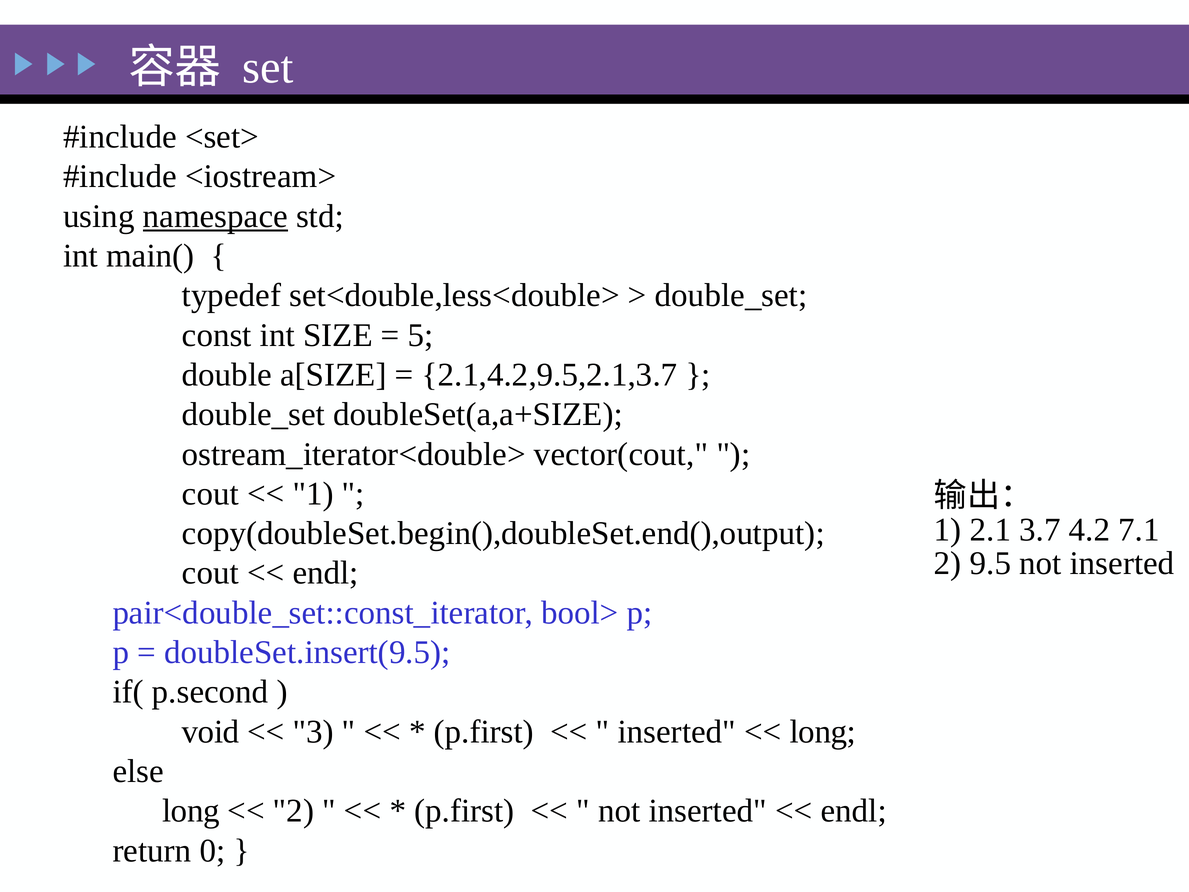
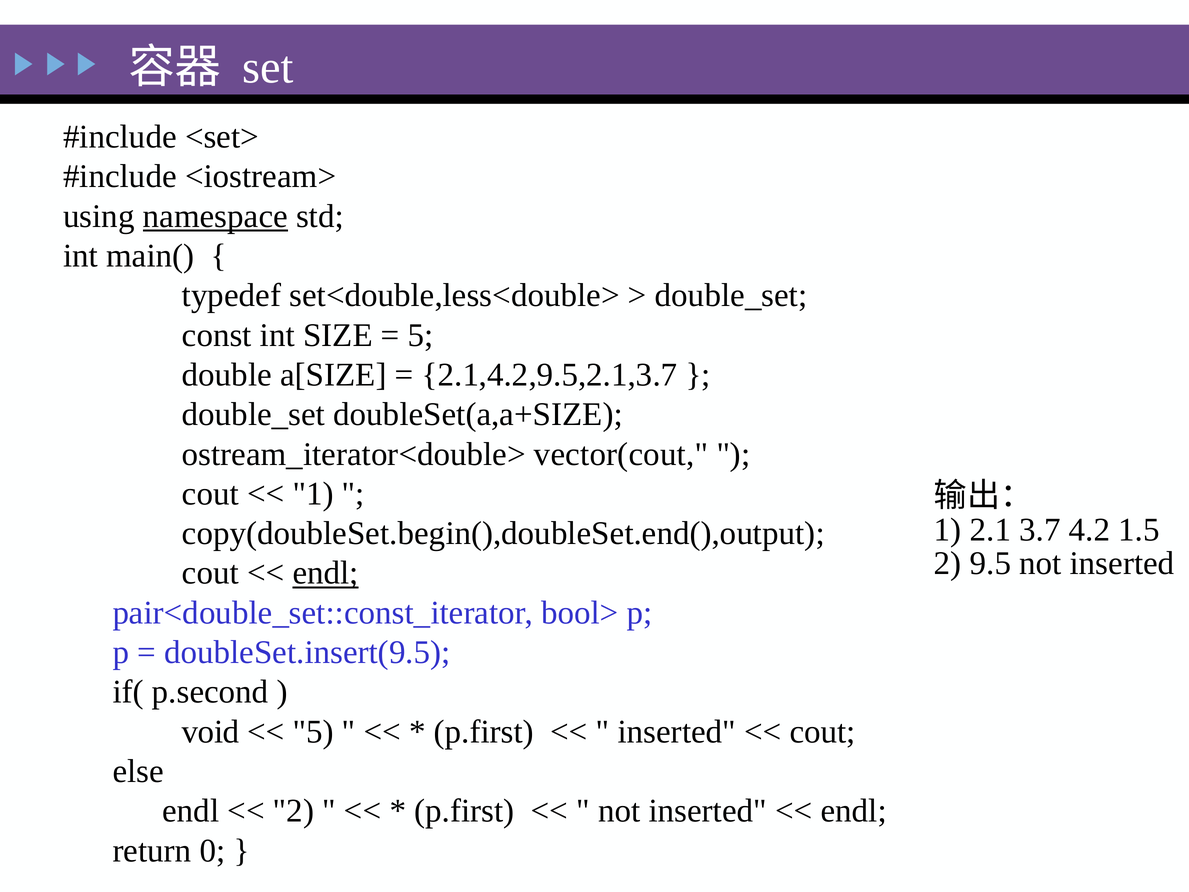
7.1: 7.1 -> 1.5 (1139, 530)
endl underline: none -> present (326, 573)
3: 3 -> 5 (313, 732)
long: long -> cout (823, 732)
long: long -> endl (191, 811)
